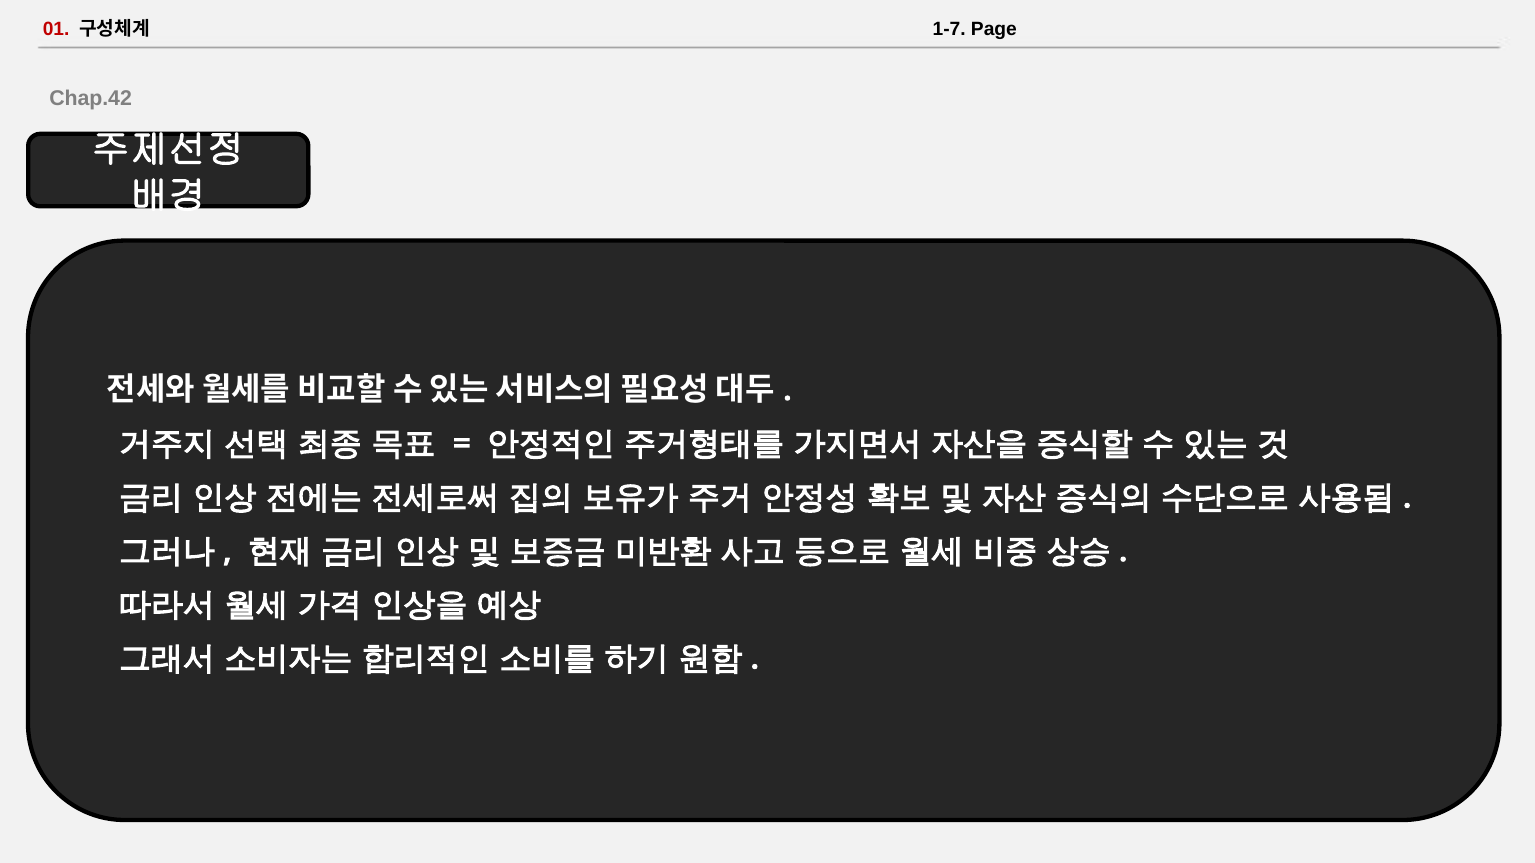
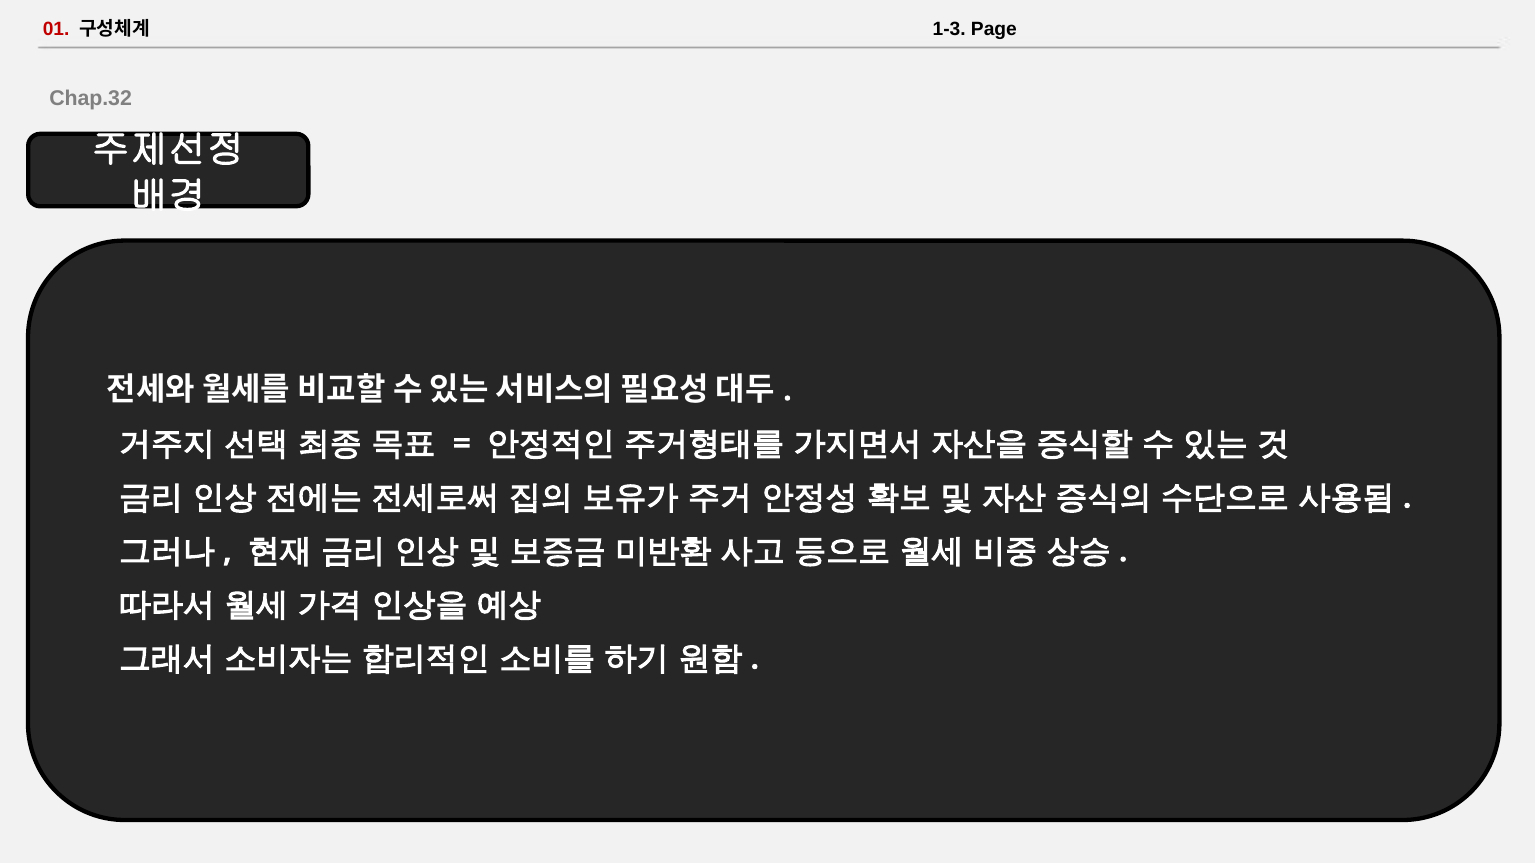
1-7: 1-7 -> 1-3 (949, 29)
Chap.42: Chap.42 -> Chap.32 (91, 99)
